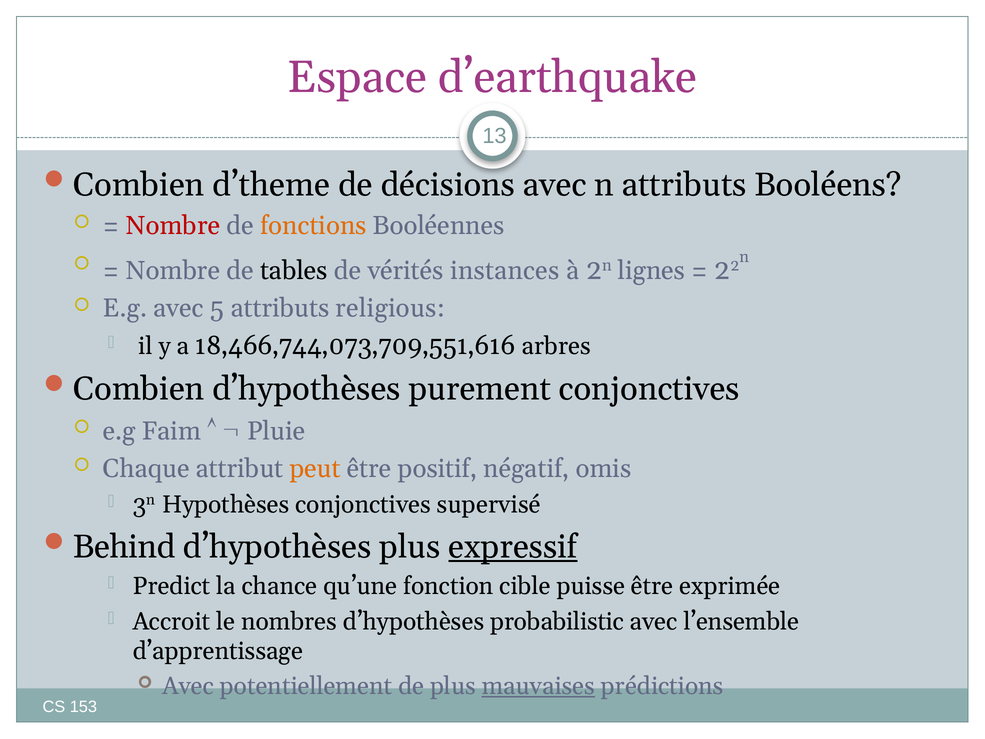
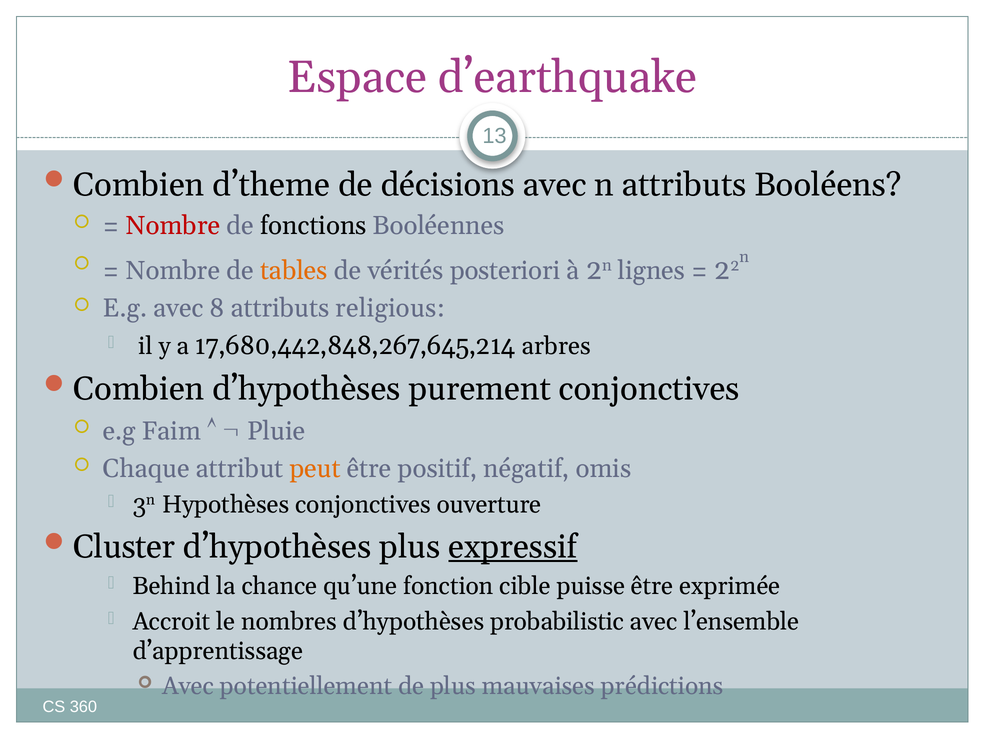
fonctions colour: orange -> black (313, 226)
tables colour: black -> orange (294, 271)
instances: instances -> posteriori (505, 271)
5: 5 -> 8 (217, 308)
18,466,744,073,709,551,616: 18,466,744,073,709,551,616 -> 17,680,442,848,267,645,214 (355, 345)
supervisé: supervisé -> ouverture (489, 504)
Behind: Behind -> Cluster (124, 547)
Predict: Predict -> Behind (172, 586)
mauvaises underline: present -> none (538, 686)
153: 153 -> 360 (83, 706)
